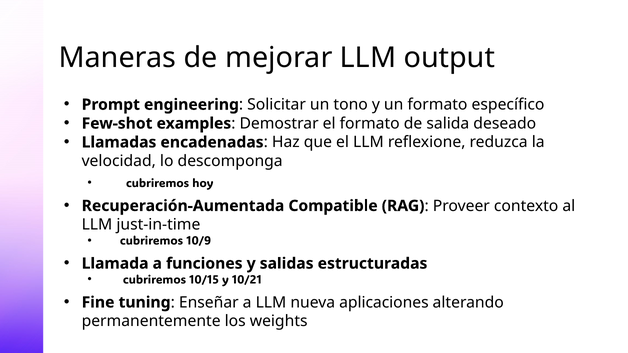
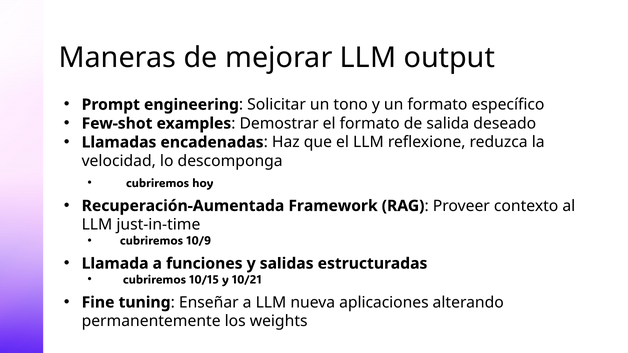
Compatible: Compatible -> Framework (333, 206)
